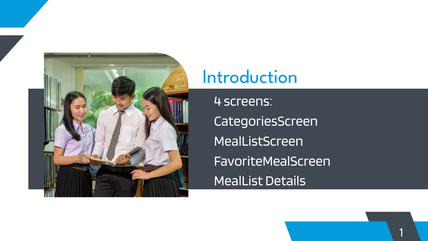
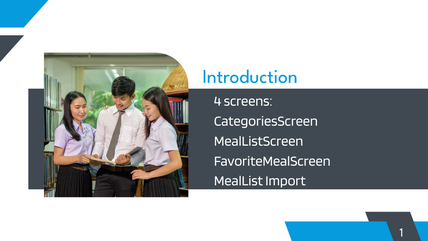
Details: Details -> Import (286, 181)
